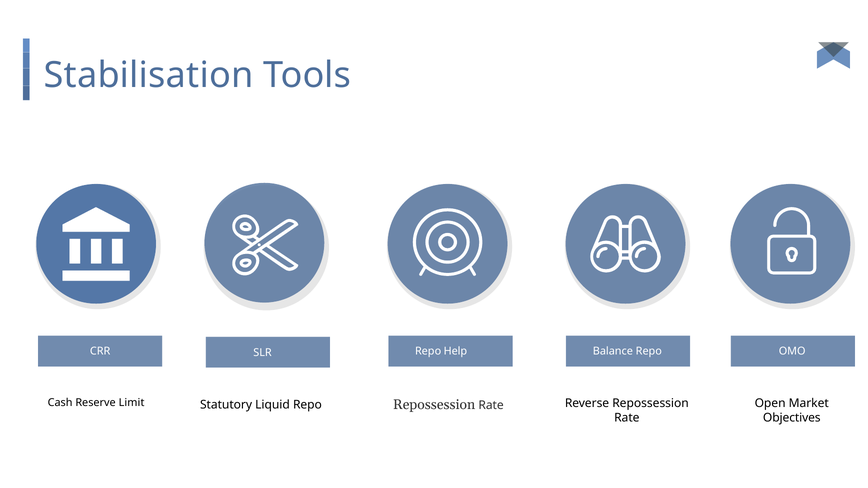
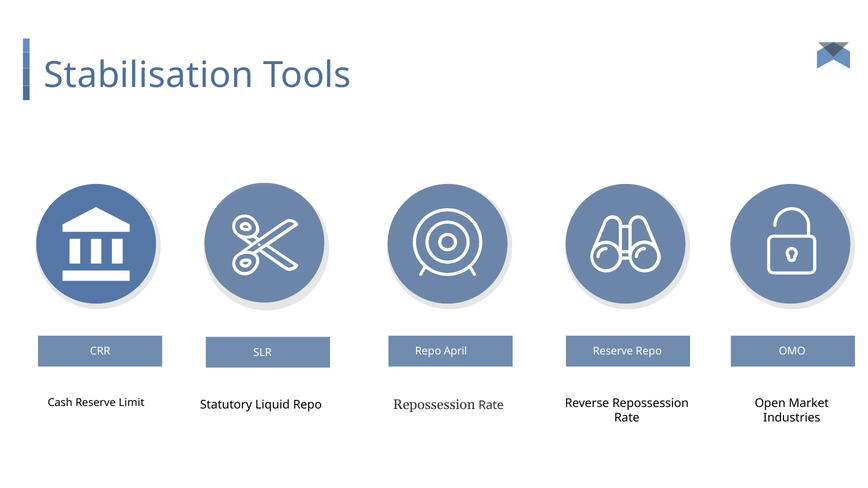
Help: Help -> April (455, 351)
Balance: Balance -> Reserve (613, 351)
Objectives: Objectives -> Industries (792, 418)
